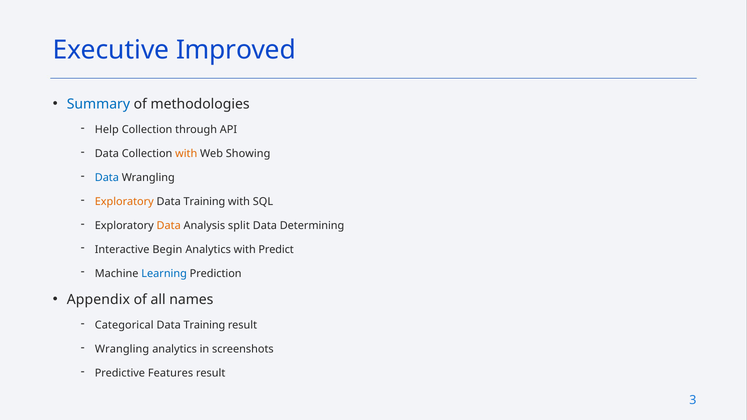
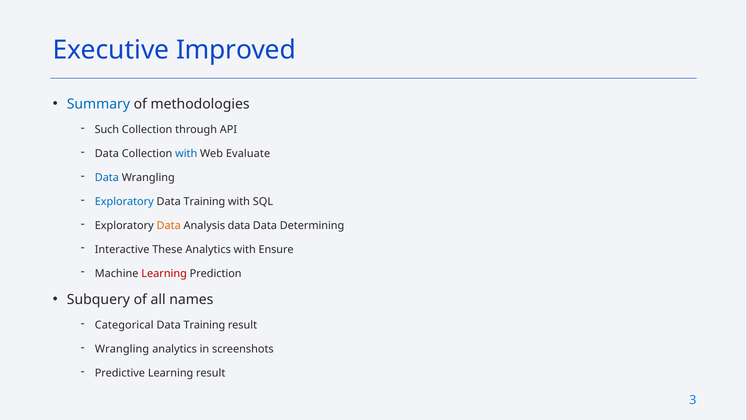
Help: Help -> Such (107, 130)
with colour: orange -> blue (186, 154)
Showing: Showing -> Evaluate (248, 154)
Exploratory colour: orange -> blue (124, 202)
Analysis split: split -> data (239, 226)
Begin: Begin -> These (167, 250)
Predict: Predict -> Ensure (276, 250)
Learning colour: blue -> red (164, 274)
Appendix: Appendix -> Subquery (98, 300)
Predictive Features: Features -> Learning (171, 373)
